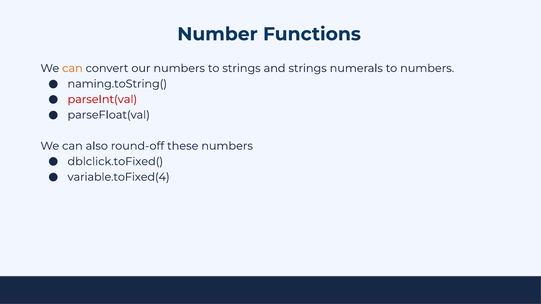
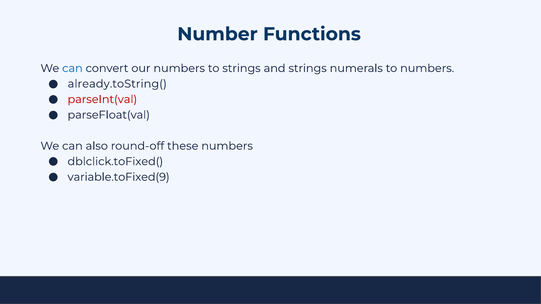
can colour: orange -> blue (72, 68)
naming.toString(: naming.toString( -> already.toString( (117, 84)
variable.toFixed(4: variable.toFixed(4 -> variable.toFixed(9 (119, 177)
